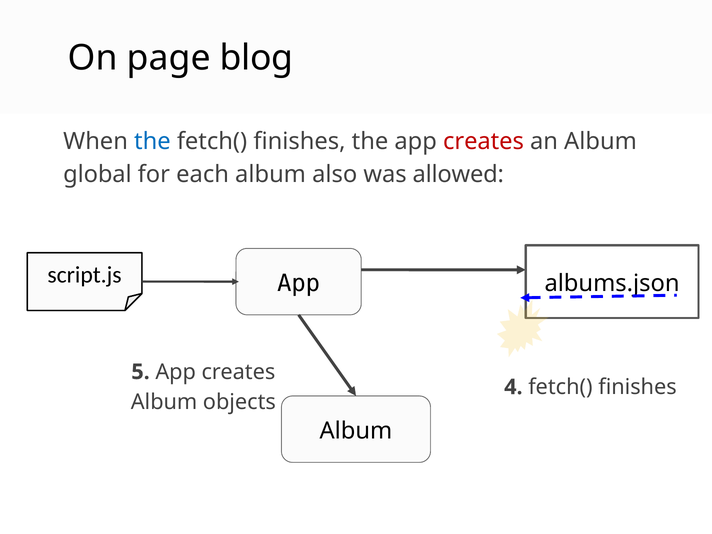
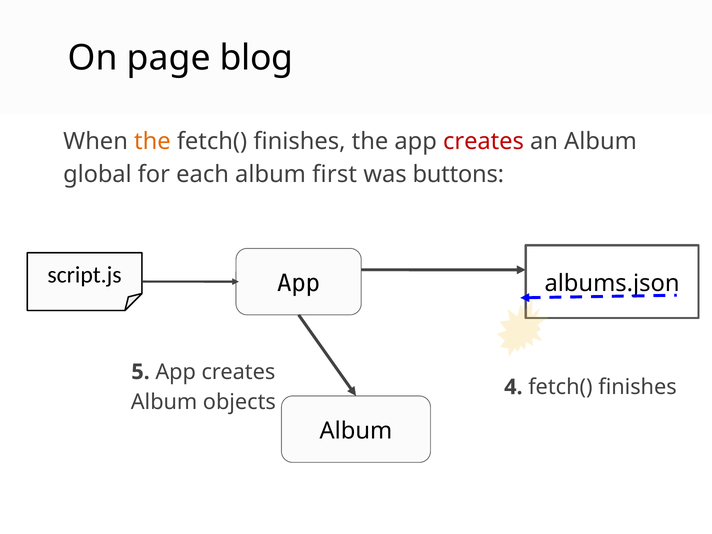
the colour: blue -> orange (152, 142)
also: also -> first (335, 174)
allowed: allowed -> buttons (458, 174)
